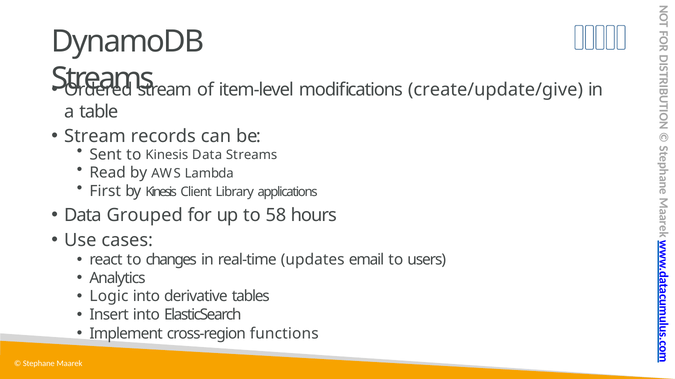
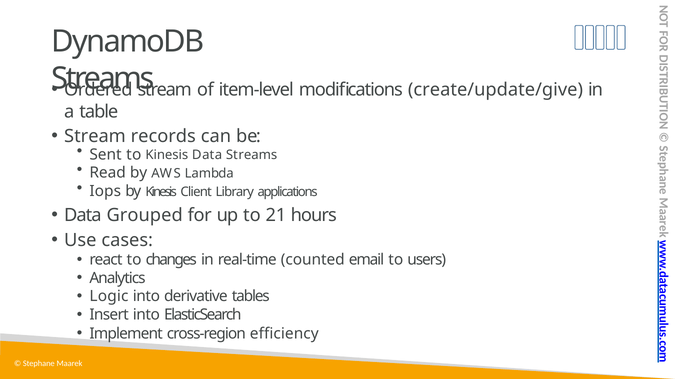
First: First -> Iops (105, 192)
58: 58 -> 21 (276, 216)
updates: updates -> counted (313, 260)
functions: functions -> efficiency (284, 334)
